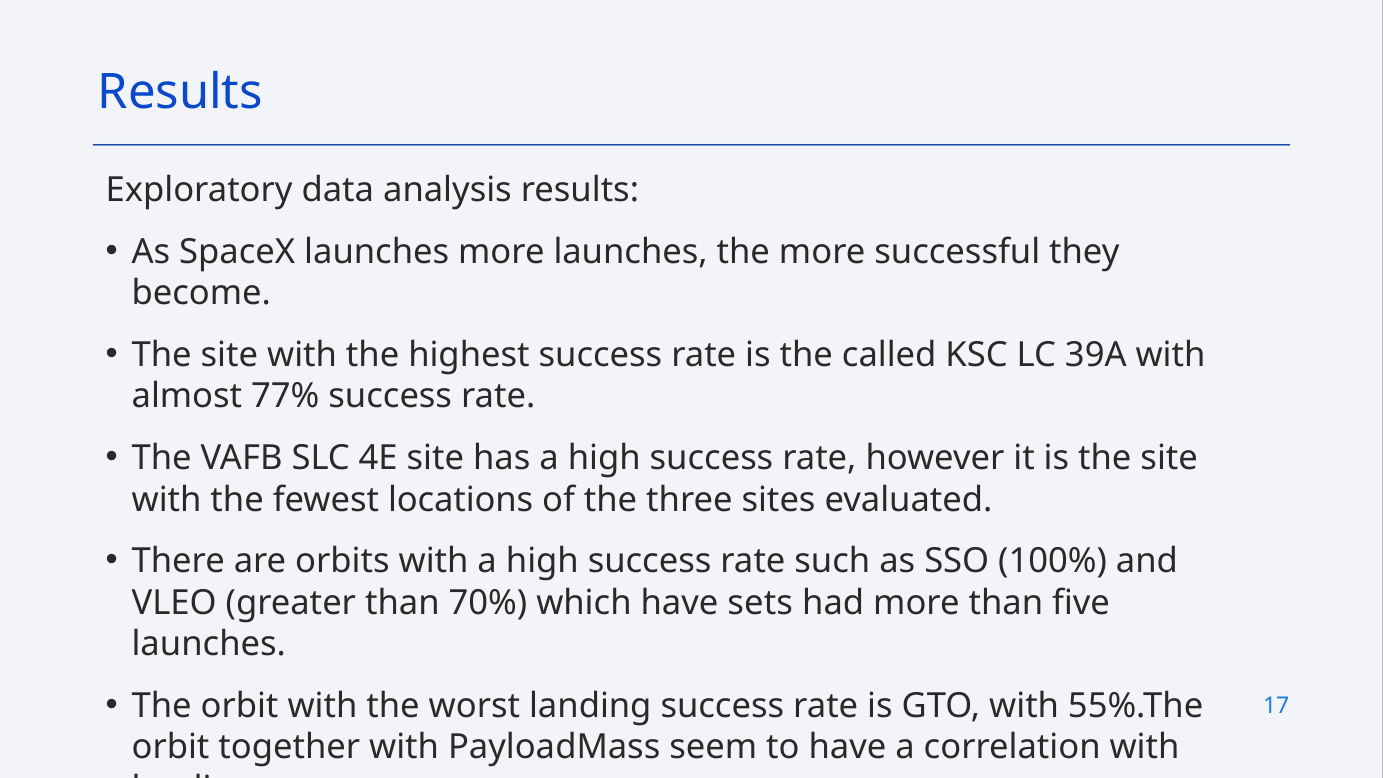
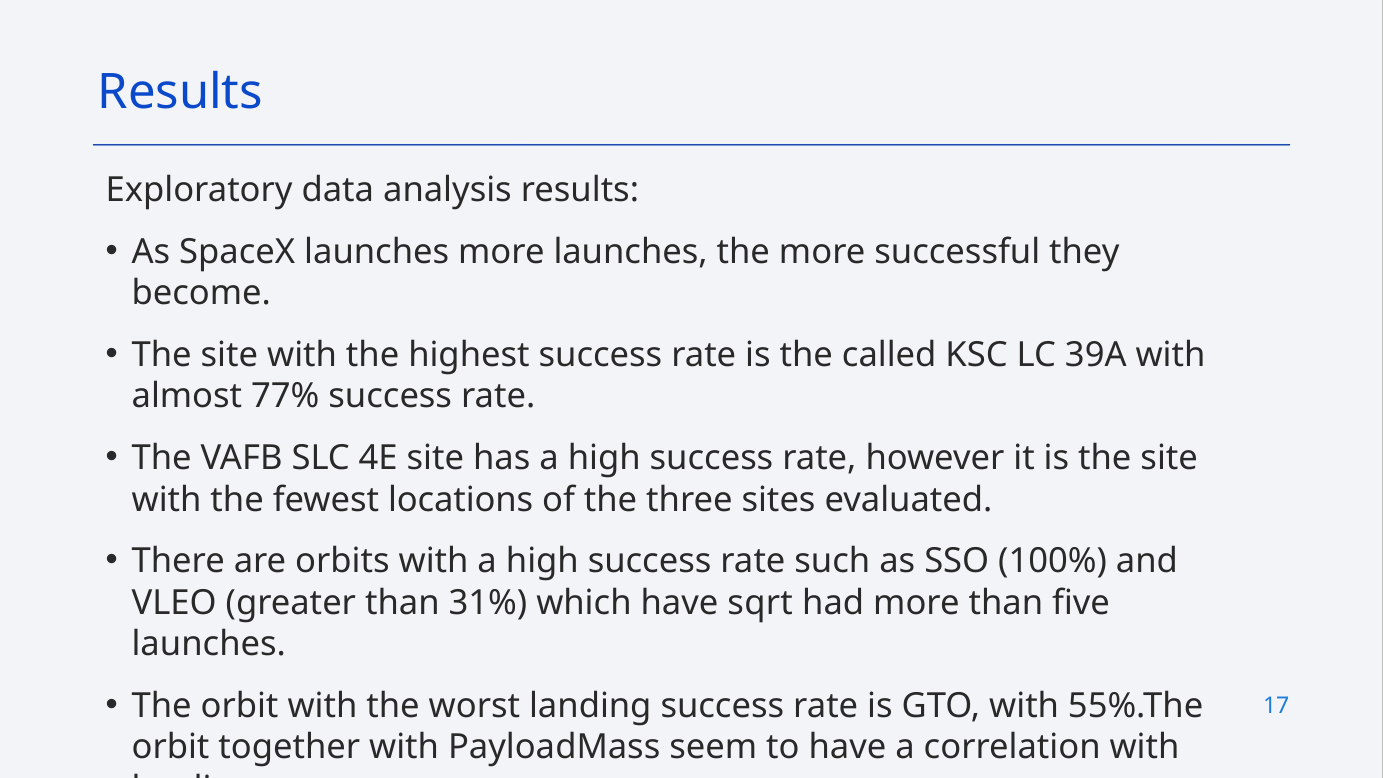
70%: 70% -> 31% (488, 603)
sets: sets -> sqrt (760, 603)
